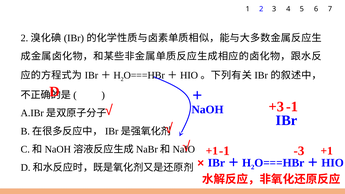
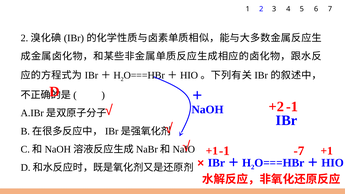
+3: +3 -> +2 (276, 107)
-3: -3 -> -7 (299, 151)
